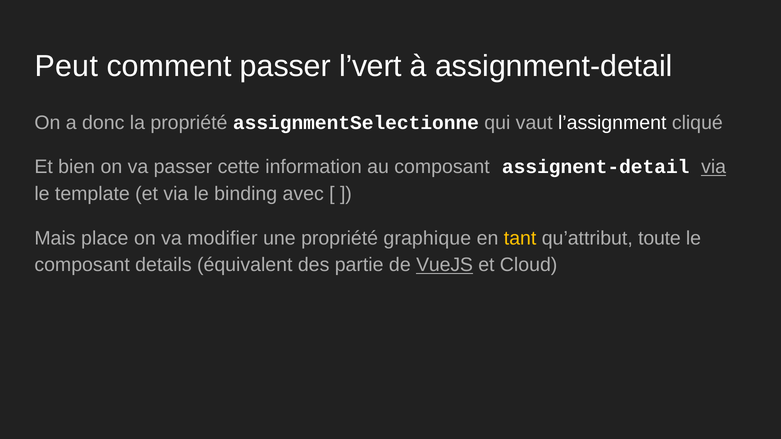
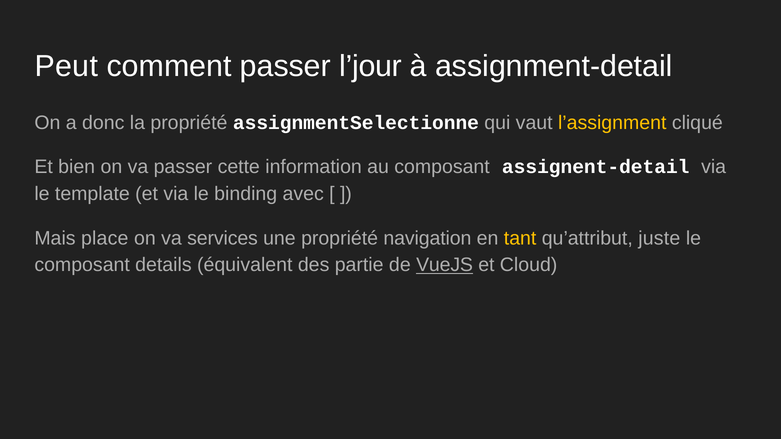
l’vert: l’vert -> l’jour (370, 66)
l’assignment colour: white -> yellow (612, 123)
via underline: present -> none (714, 167)
modifier: modifier -> services (223, 238)
graphique: graphique -> navigation (427, 238)
toute: toute -> juste (659, 238)
